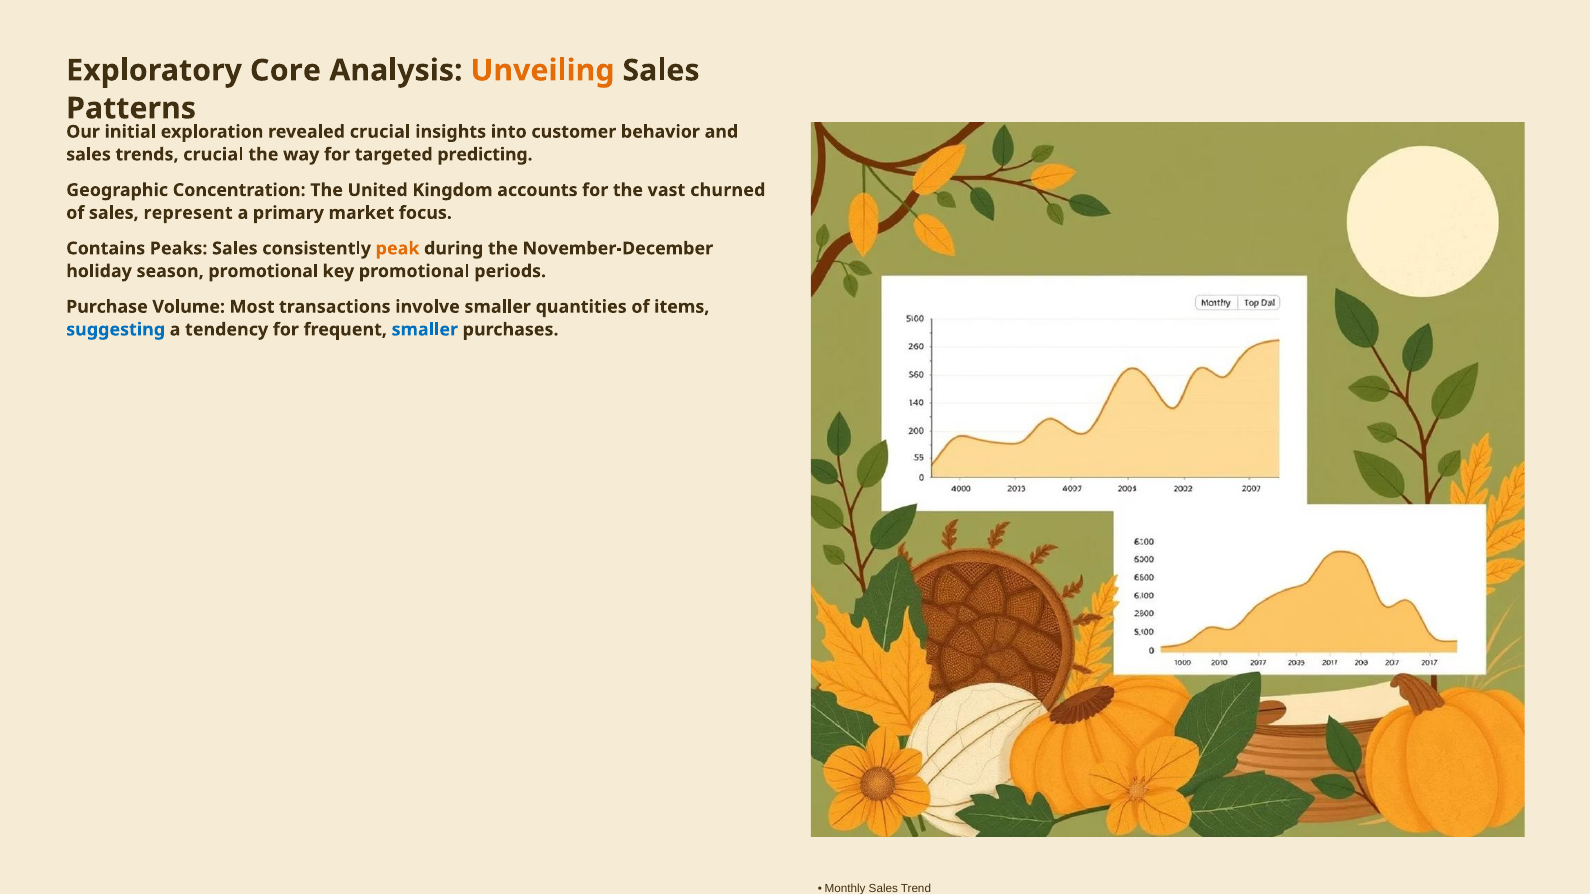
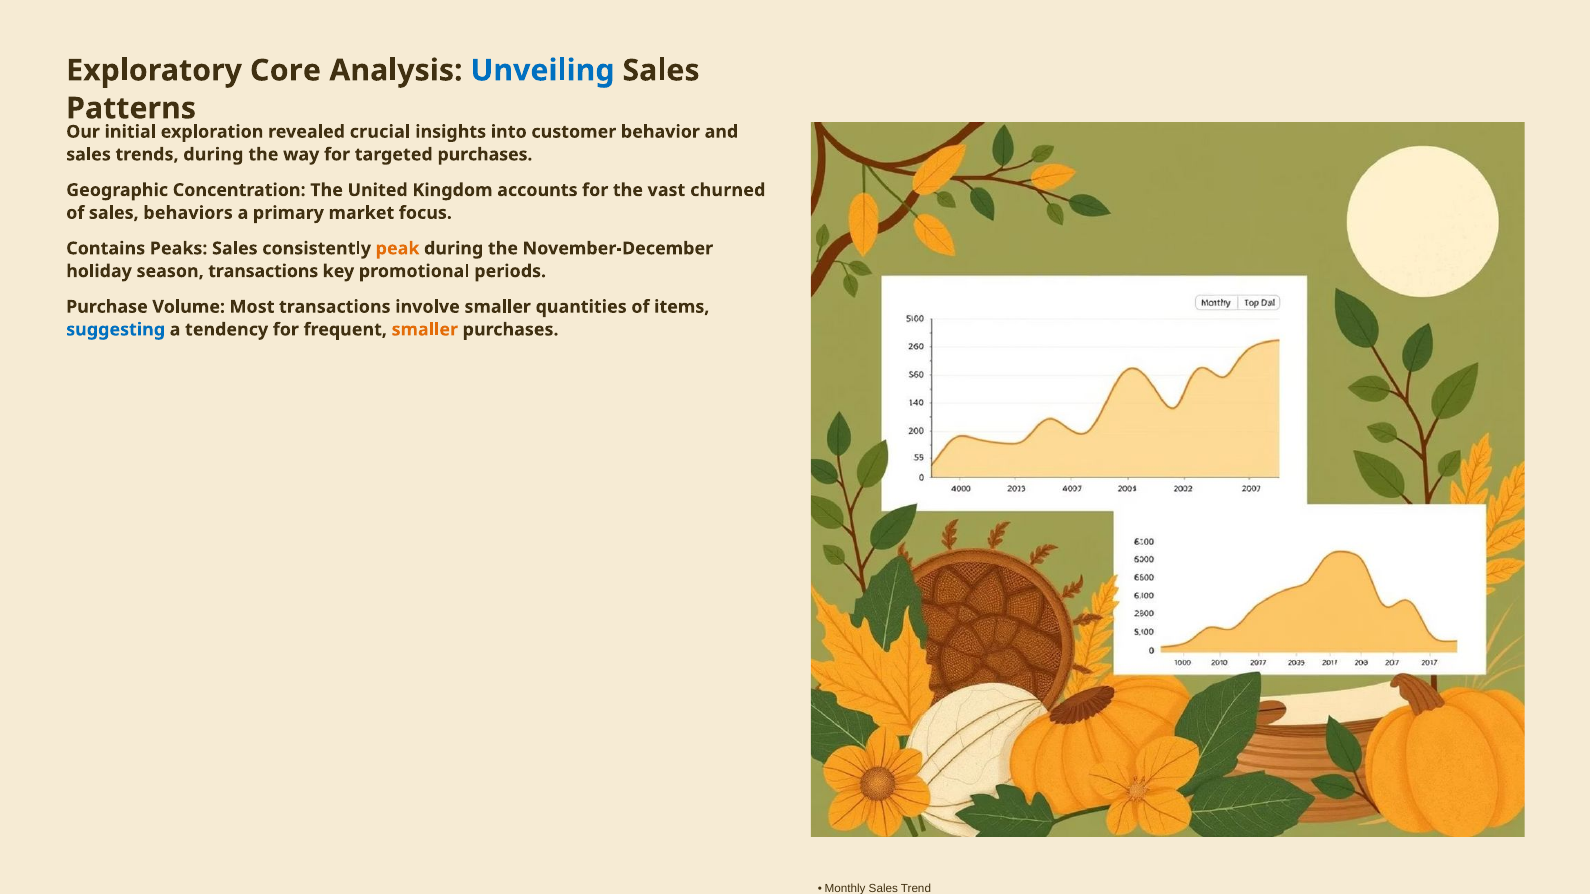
Unveiling colour: orange -> blue (542, 71)
trends crucial: crucial -> during (213, 155)
targeted predicting: predicting -> purchases (485, 155)
represent: represent -> behaviors (188, 213)
season promotional: promotional -> transactions (263, 271)
smaller colour: blue -> orange (425, 330)
